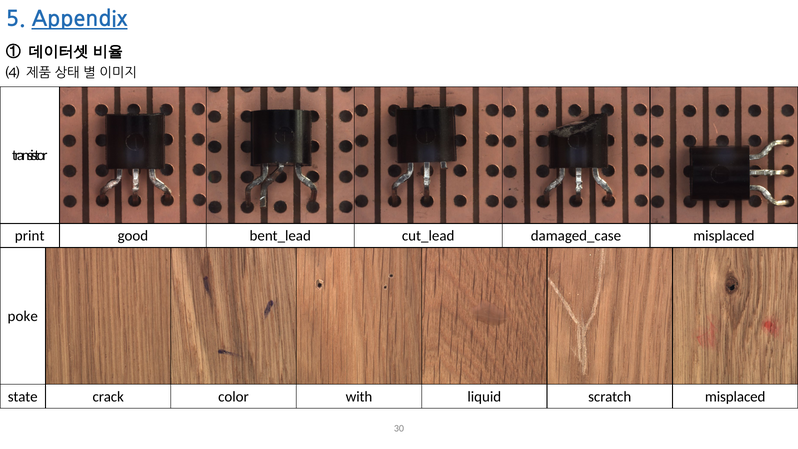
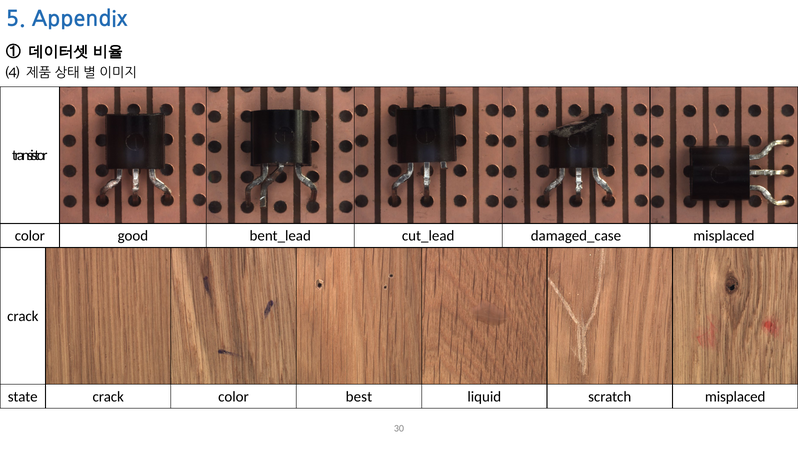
Appendix underline: present -> none (80, 19)
print: print -> color (30, 236)
poke: poke -> crack (23, 316)
with: with -> best (359, 396)
